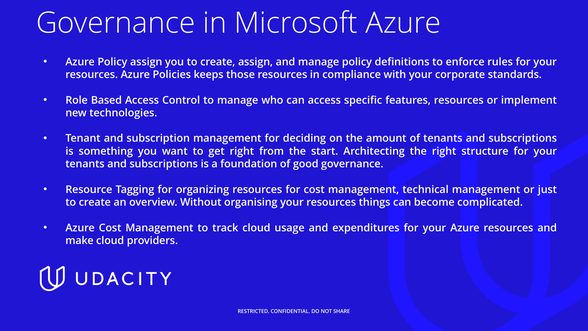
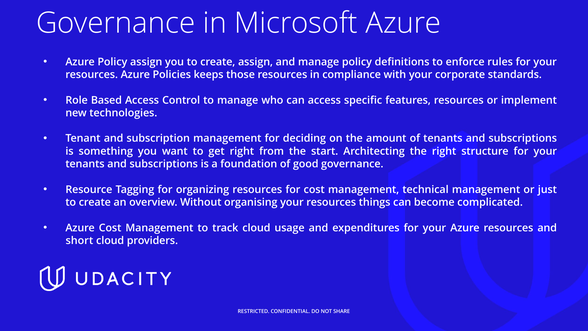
make: make -> short (79, 240)
